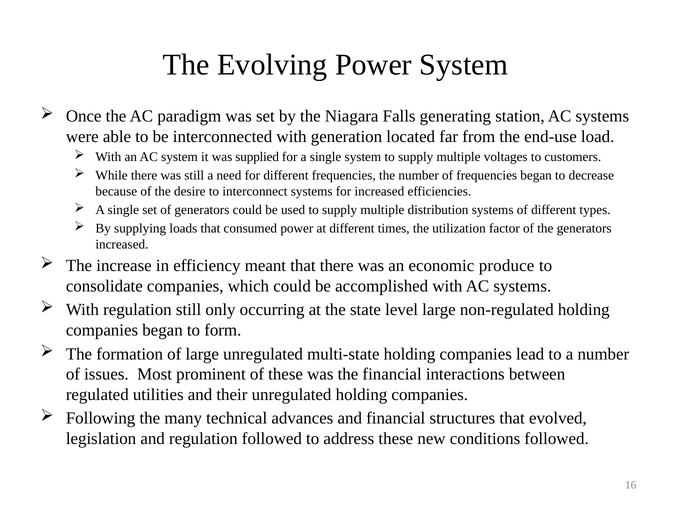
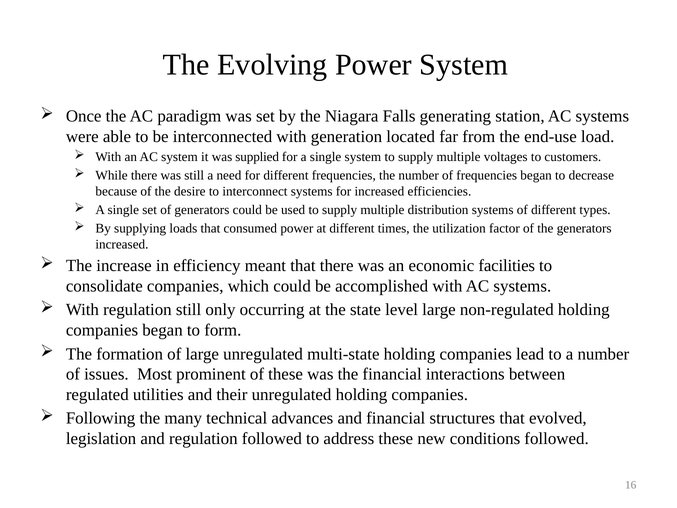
produce: produce -> facilities (507, 266)
